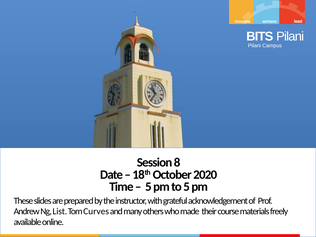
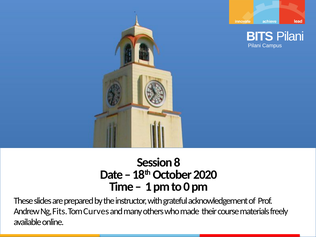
5: 5 -> 1 (148, 187)
to 5: 5 -> 0 (187, 187)
List: List -> Fits (60, 211)
